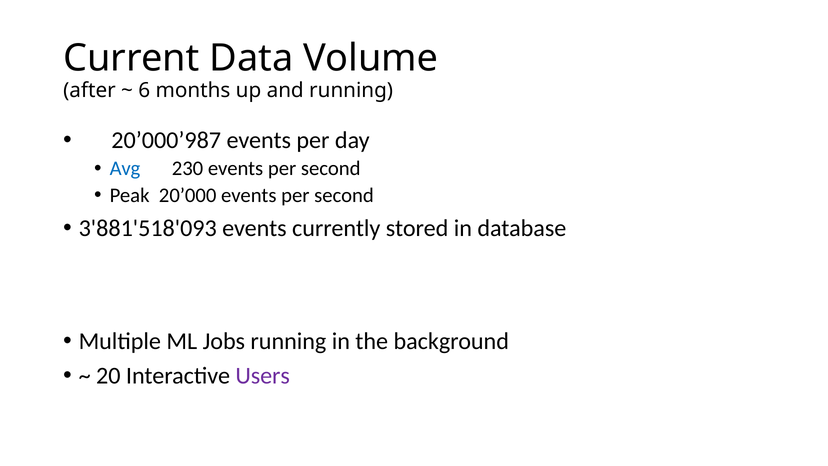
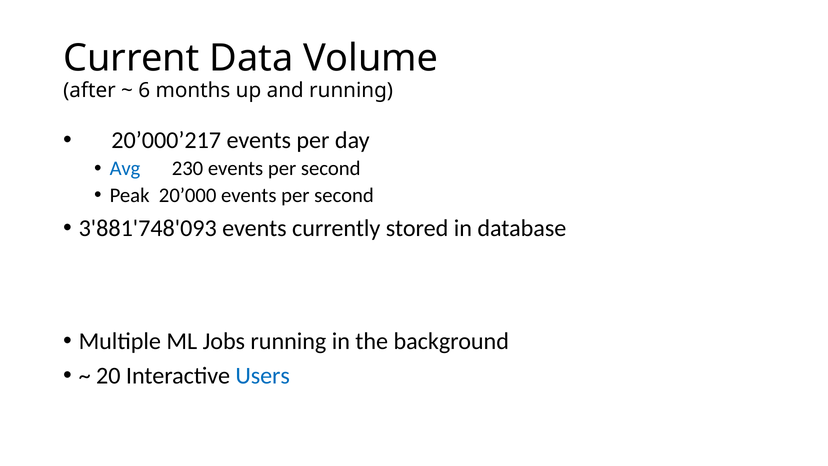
20’000’987: 20’000’987 -> 20’000’217 (166, 140)
3'881'518'093: 3'881'518'093 -> 3'881'748'093 (148, 228)
Users colour: purple -> blue (263, 376)
